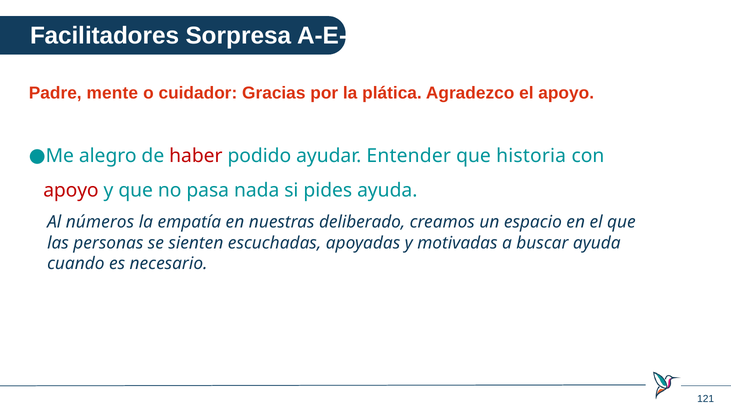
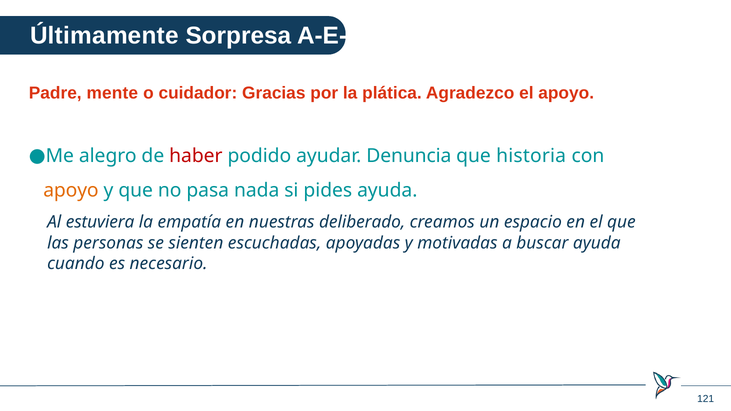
Facilitadores: Facilitadores -> Últimamente (104, 36)
Entender: Entender -> Denuncia (409, 156)
apoyo colour: red -> orange (71, 190)
números: números -> estuviera (100, 222)
